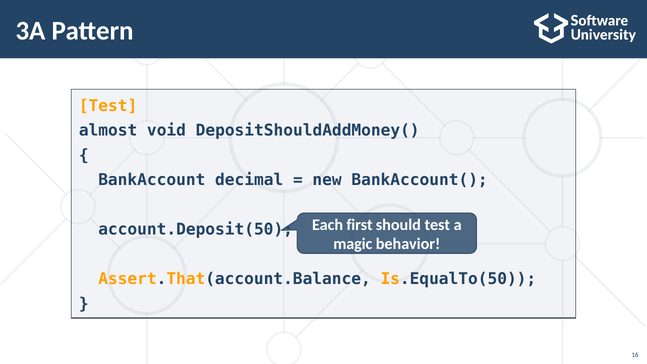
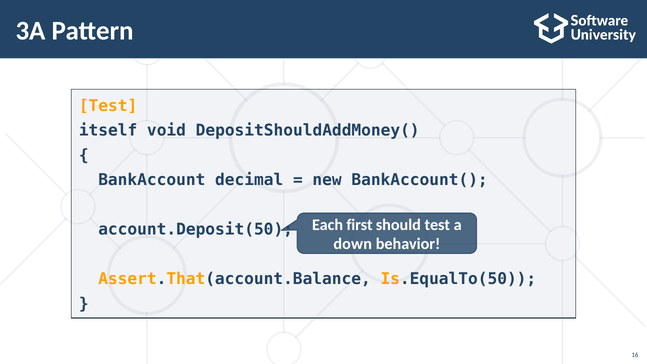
almost: almost -> itself (108, 130)
magic: magic -> down (353, 244)
